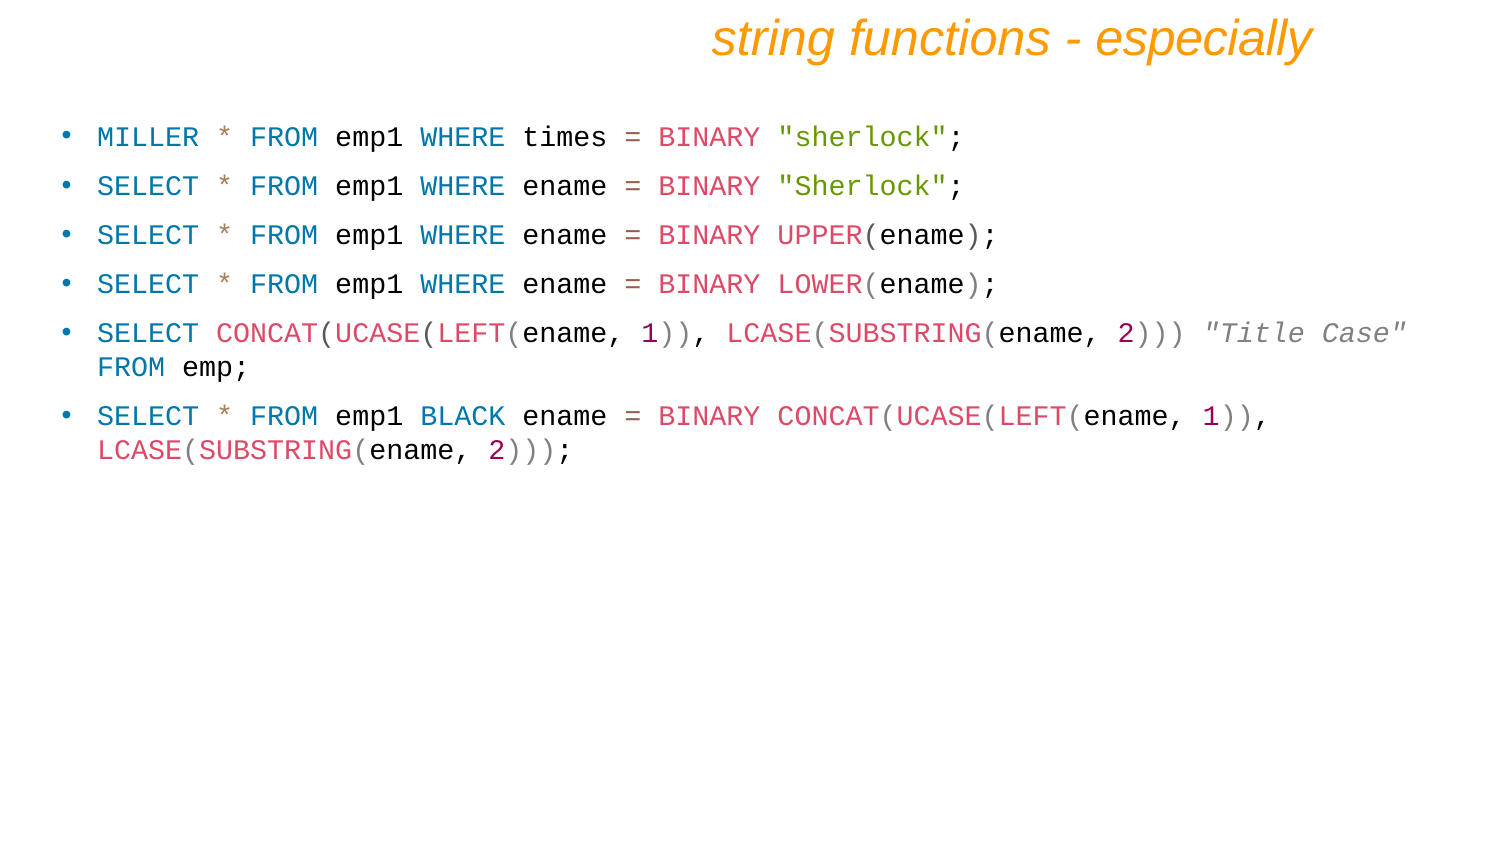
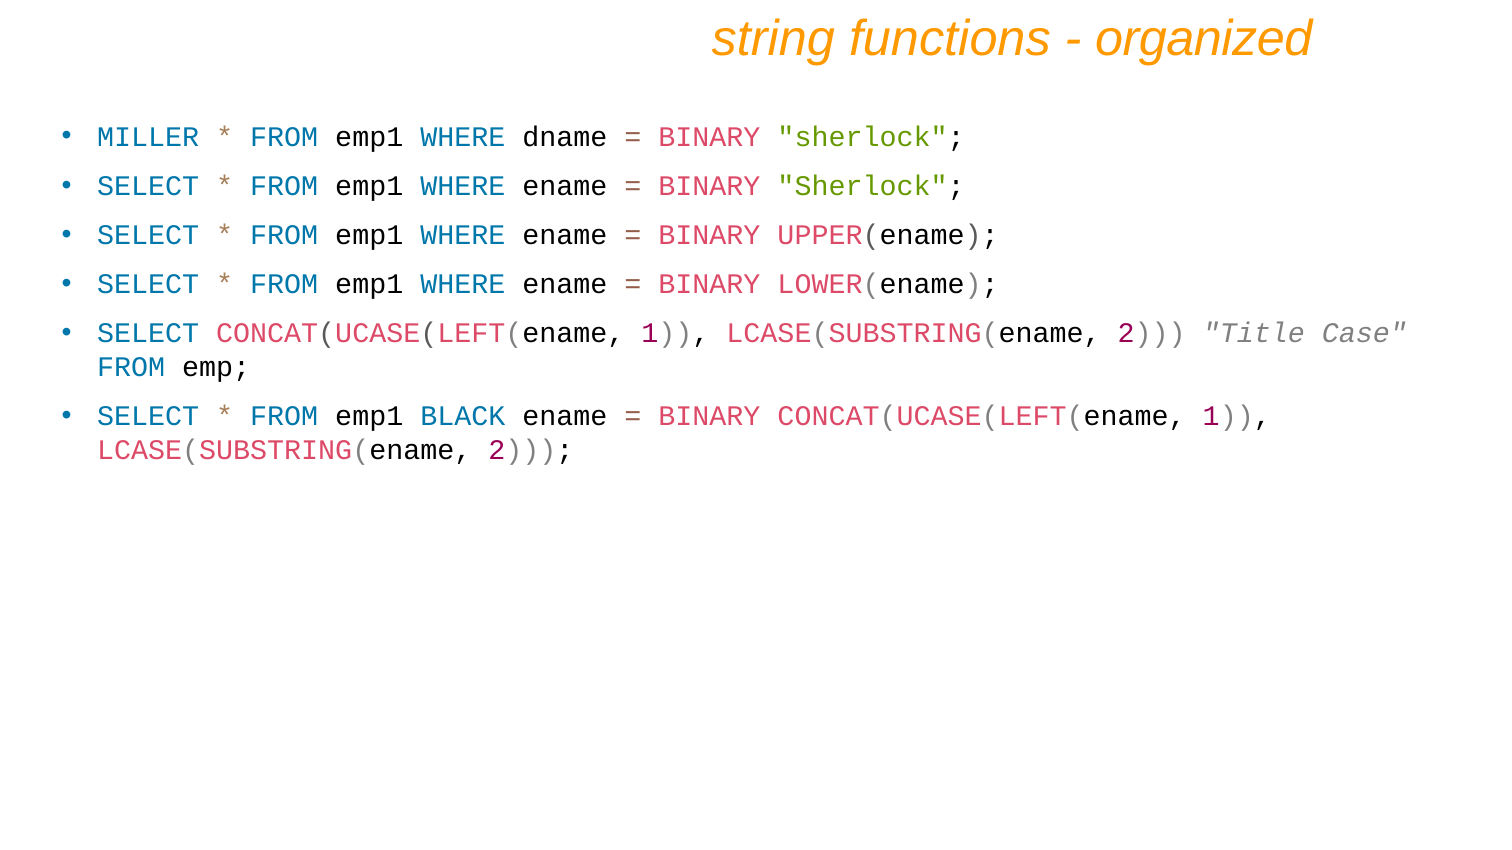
especially: especially -> organized (1204, 39)
times: times -> dname (565, 137)
